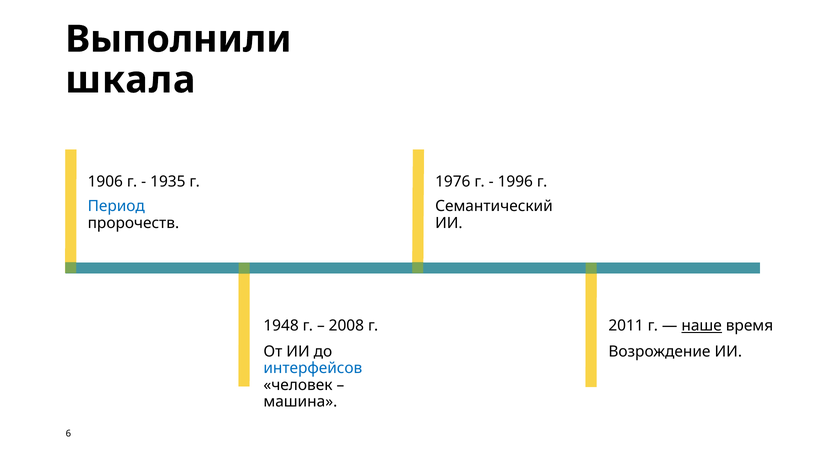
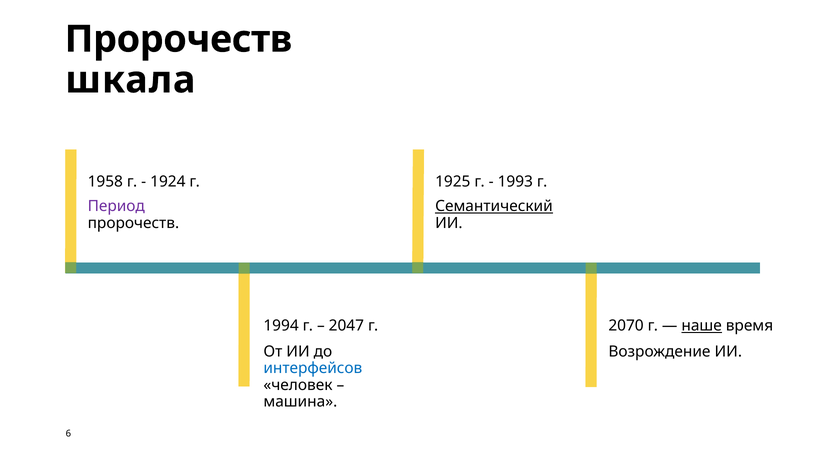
Выполнили: Выполнили -> Пророчеств (178, 39)
1906: 1906 -> 1958 (105, 182)
1935: 1935 -> 1924 (168, 182)
1976: 1976 -> 1925 (453, 182)
1996: 1996 -> 1993 (515, 182)
Период colour: blue -> purple (116, 207)
Семантический underline: none -> present (494, 207)
1948: 1948 -> 1994 (281, 326)
2008: 2008 -> 2047 (346, 326)
2011: 2011 -> 2070 (626, 326)
